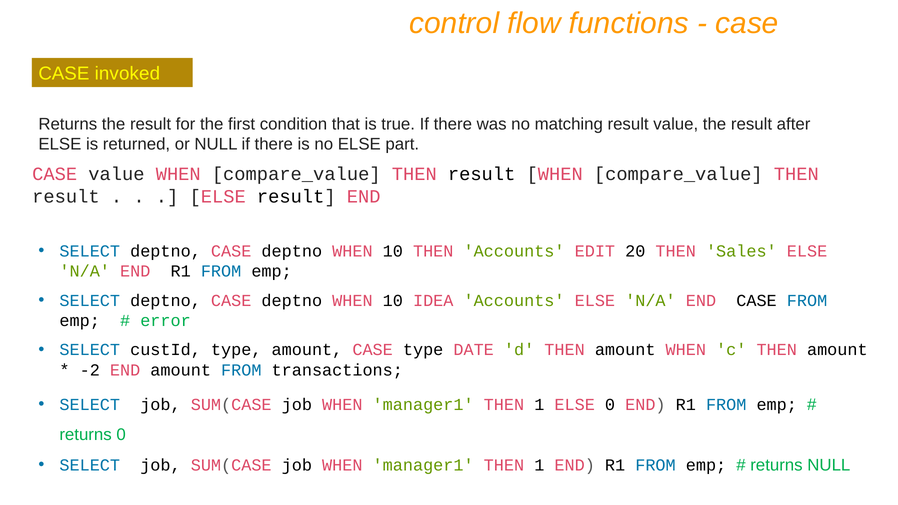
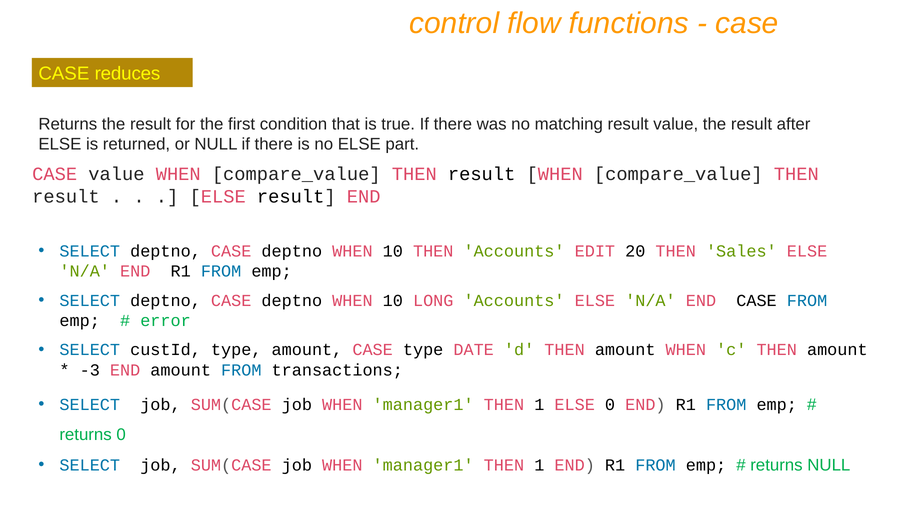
invoked: invoked -> reduces (127, 74)
IDEA: IDEA -> LONG (433, 301)
-2: -2 -> -3 (90, 370)
